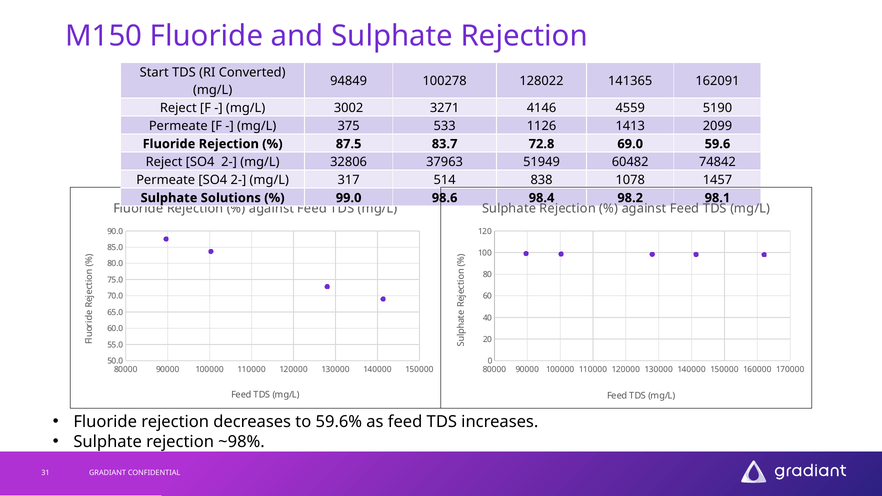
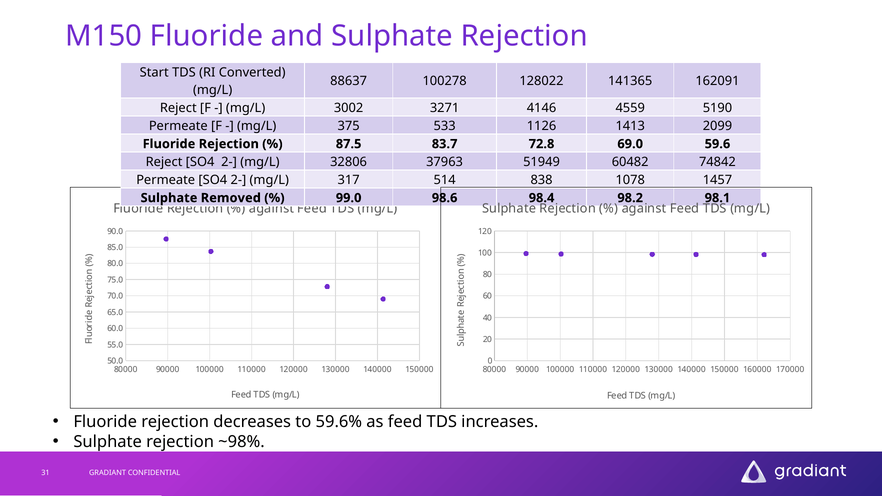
94849: 94849 -> 88637 (349, 81)
Solutions: Solutions -> Removed (231, 198)
